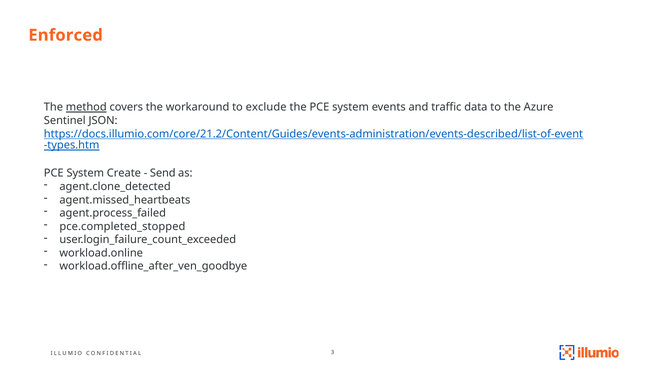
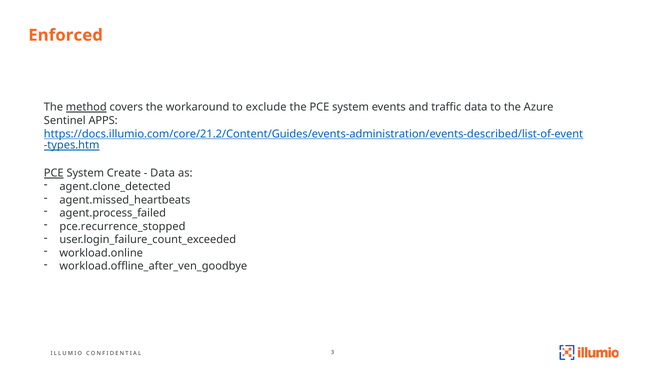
JSON: JSON -> APPS (103, 121)
PCE underline: none -> present (54, 173)
Send: Send -> Data (163, 173)
pce.completed_stopped: pce.completed_stopped -> pce.recurrence_stopped (122, 226)
